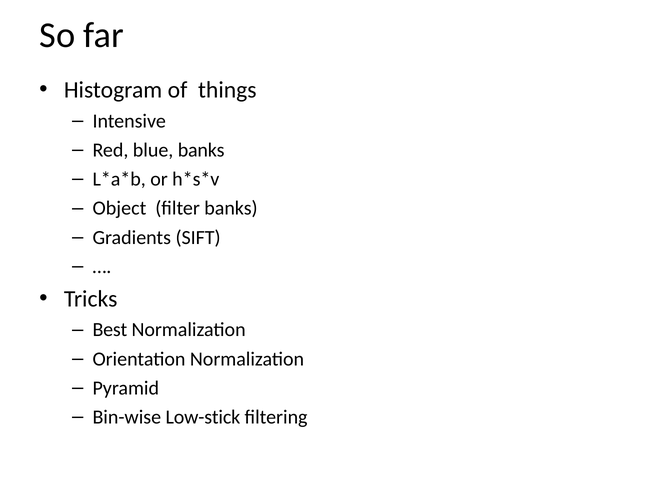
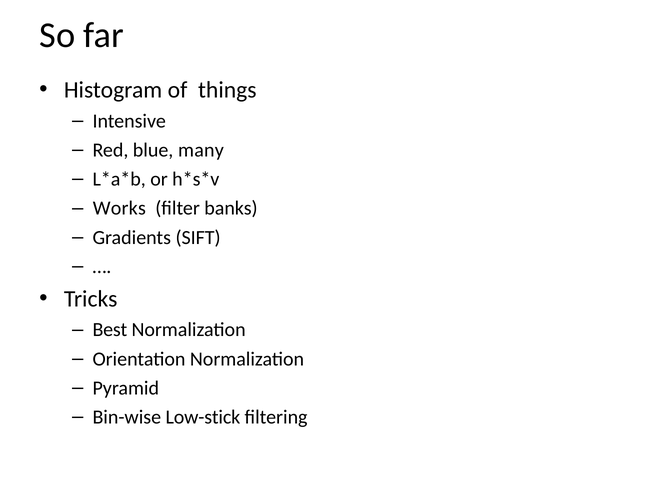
blue banks: banks -> many (201, 150)
Object: Object -> Works (119, 208)
